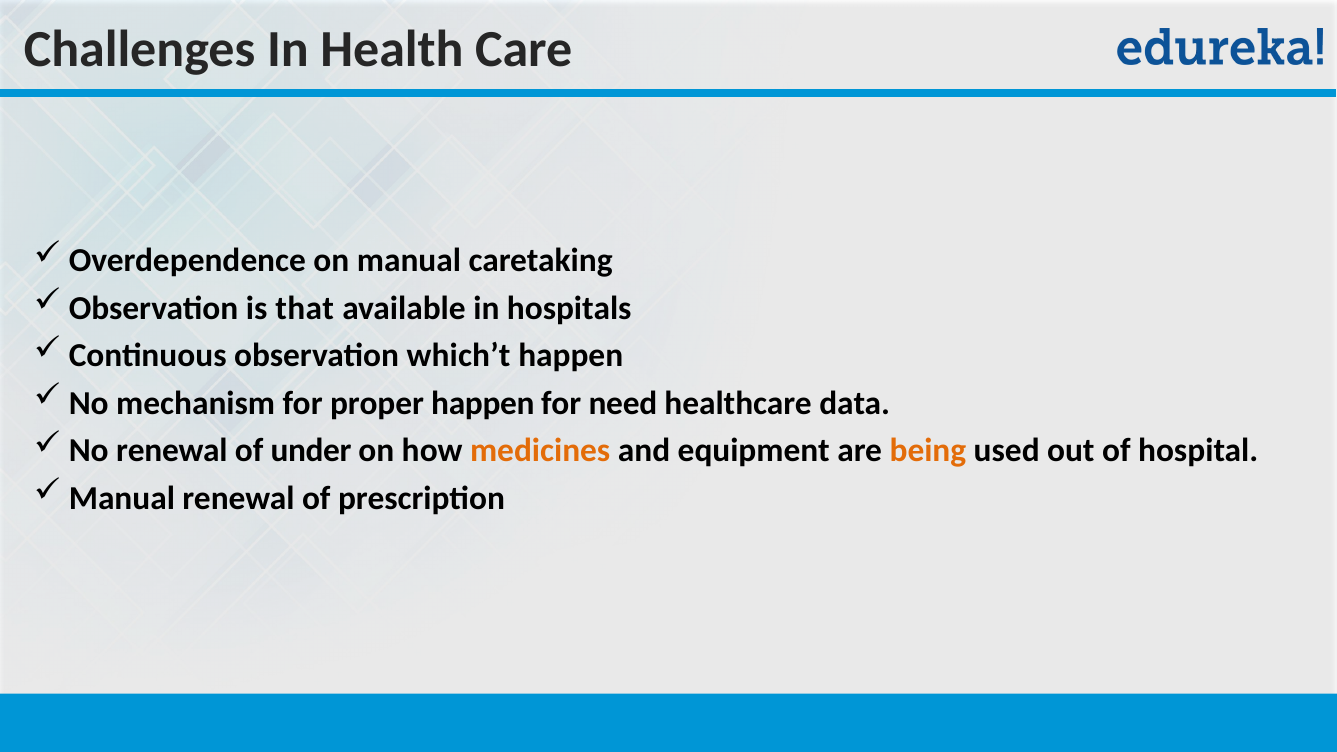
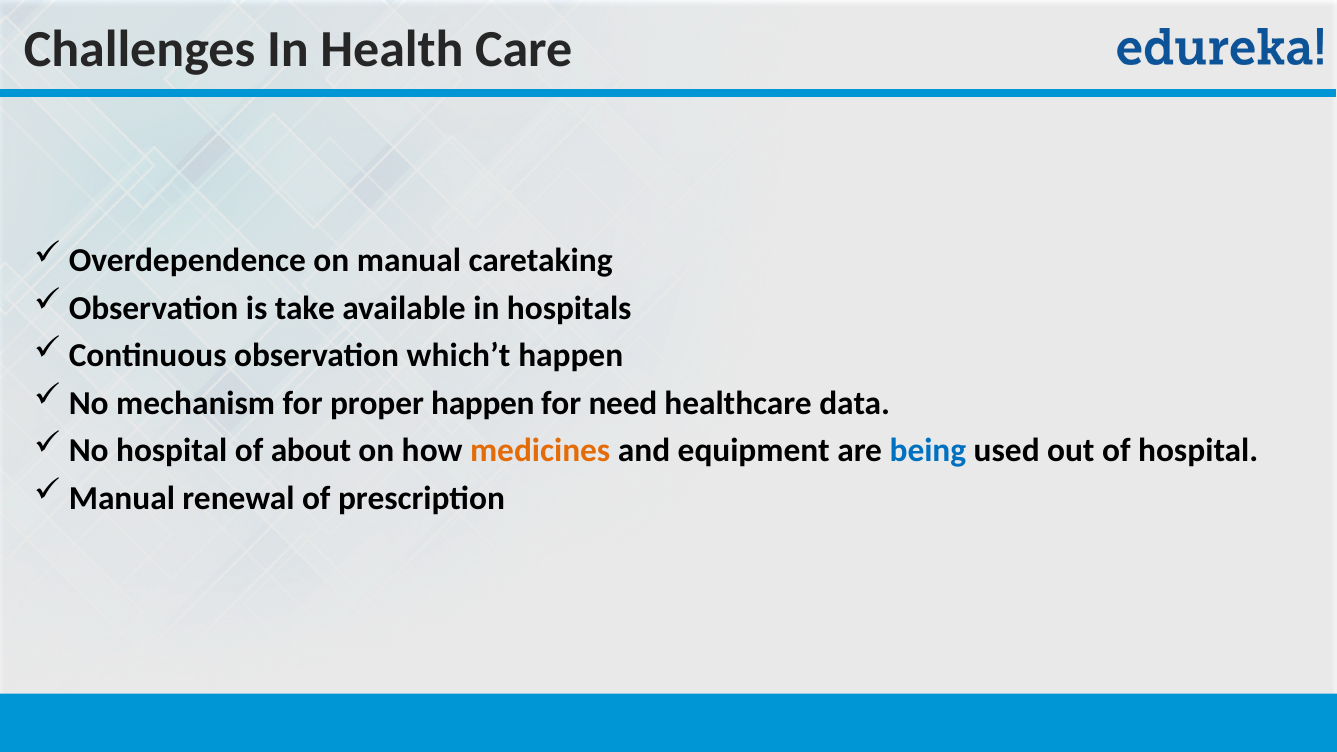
that: that -> take (305, 308)
No renewal: renewal -> hospital (172, 451)
under: under -> about (311, 451)
being colour: orange -> blue (928, 451)
